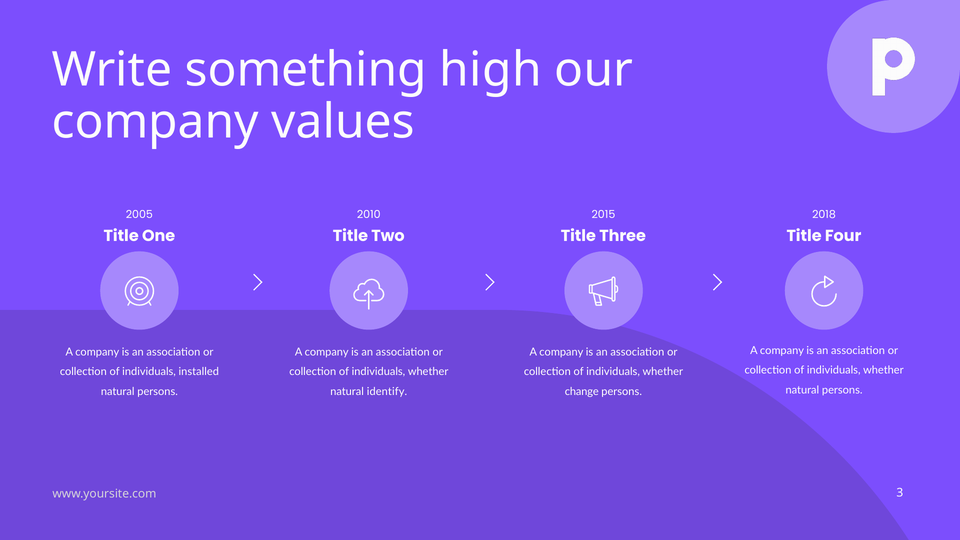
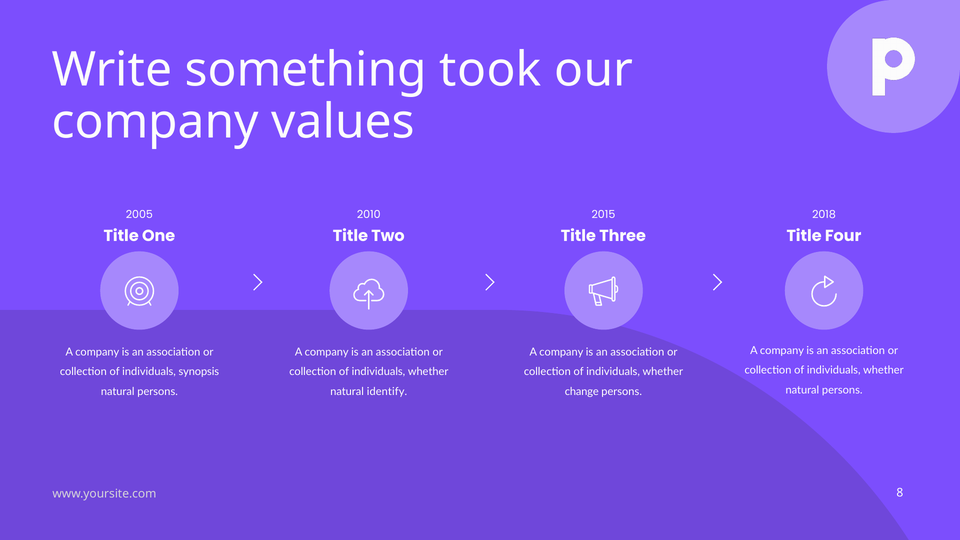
high: high -> took (491, 70)
installed: installed -> synopsis (199, 372)
3: 3 -> 8 (900, 493)
